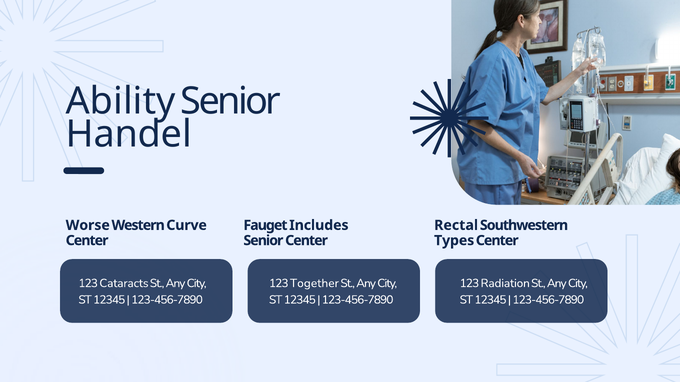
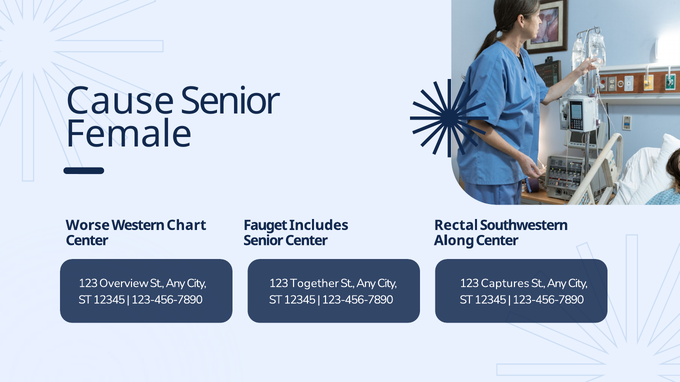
Ability: Ability -> Cause (121, 101)
Handel: Handel -> Female (129, 134)
Curve: Curve -> Chart (186, 226)
Types: Types -> Along (454, 241)
Cataracts: Cataracts -> Overview (124, 284)
Radiation: Radiation -> Captures (505, 284)
